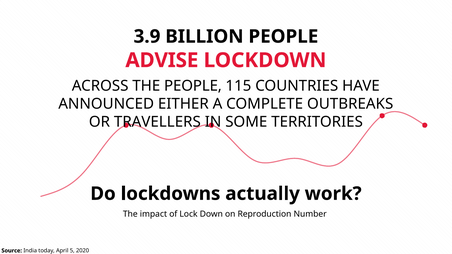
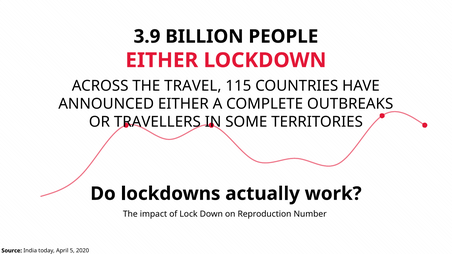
ADVISE: ADVISE -> EITHER (162, 60)
THE PEOPLE: PEOPLE -> TRAVEL (193, 86)
